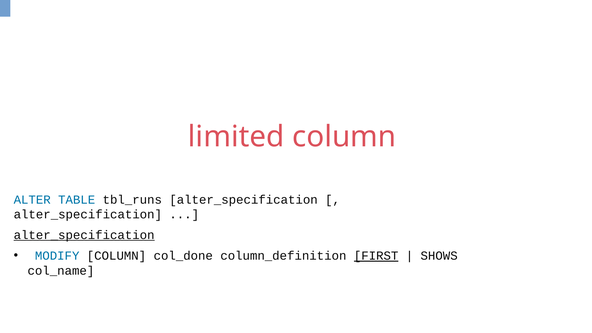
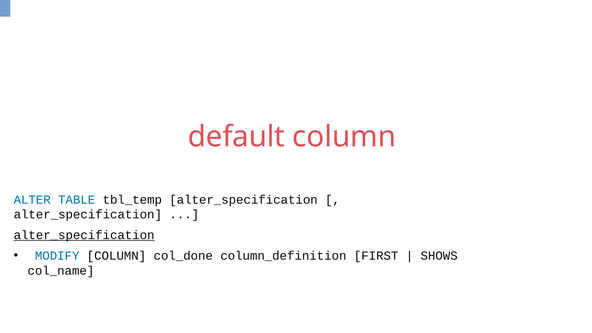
limited: limited -> default (236, 137)
tbl_runs: tbl_runs -> tbl_temp (132, 200)
FIRST underline: present -> none (376, 256)
